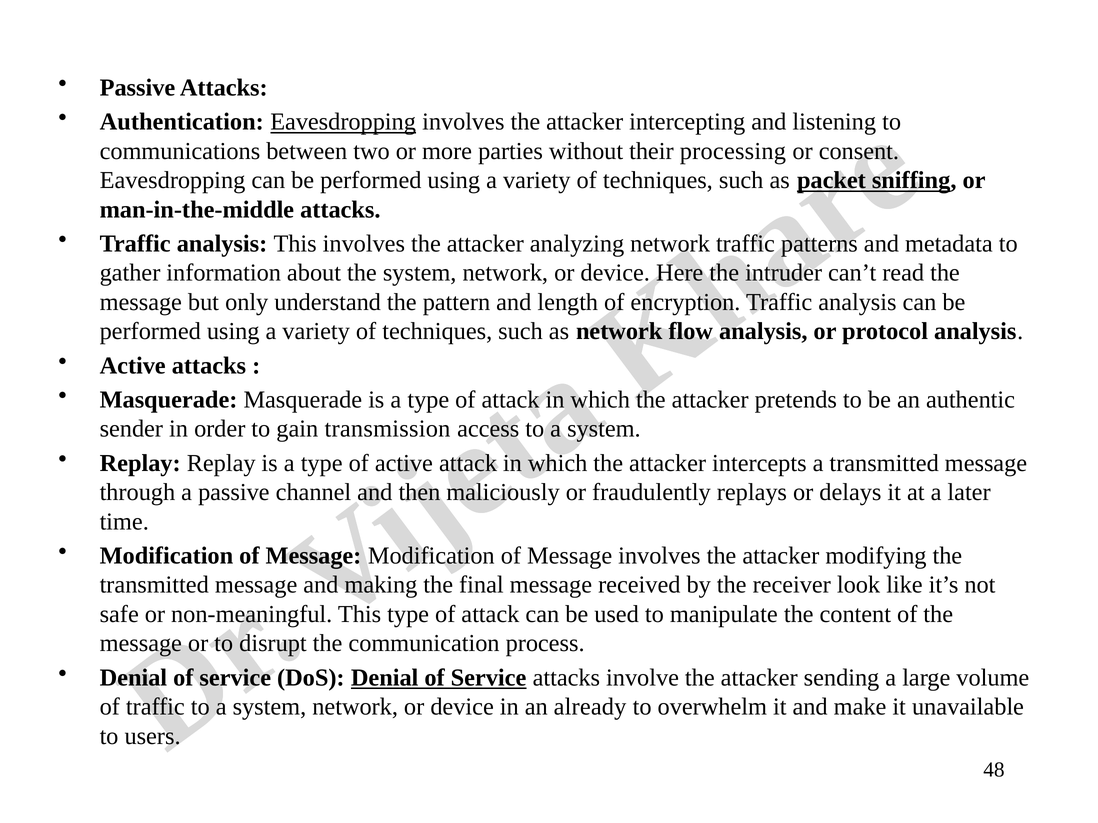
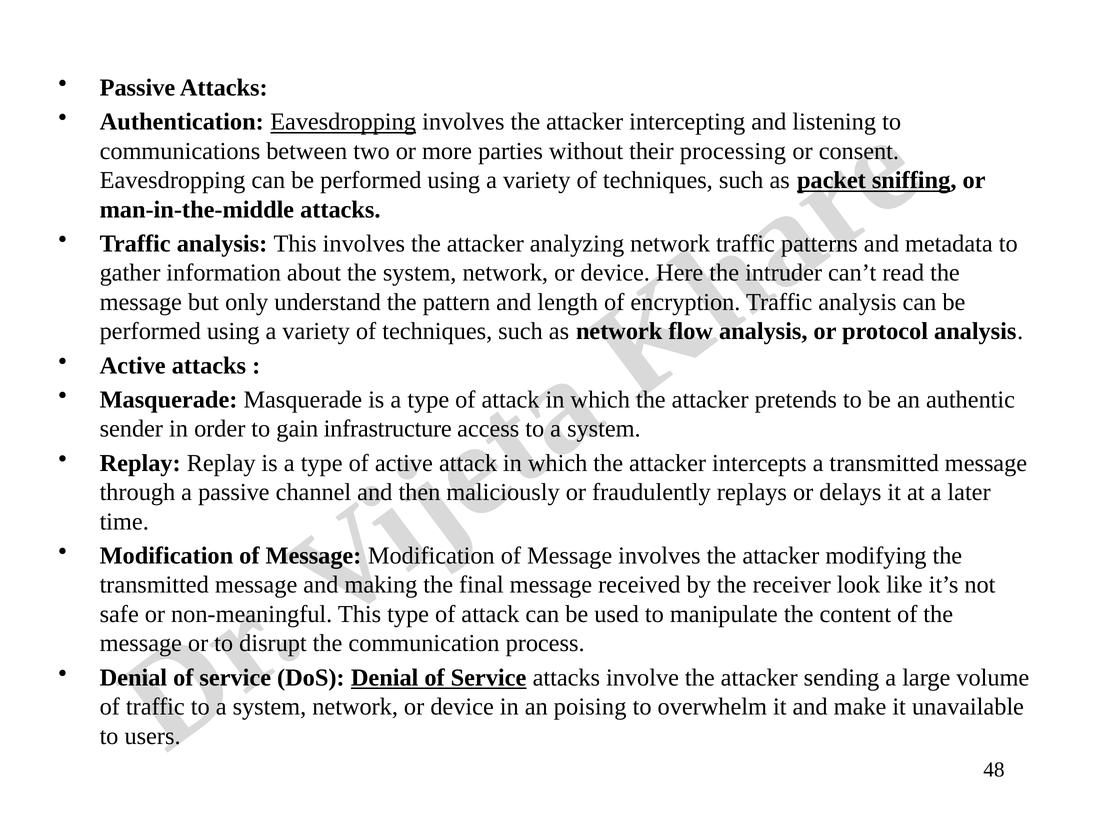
transmission: transmission -> infrastructure (388, 429)
already: already -> poising (590, 707)
